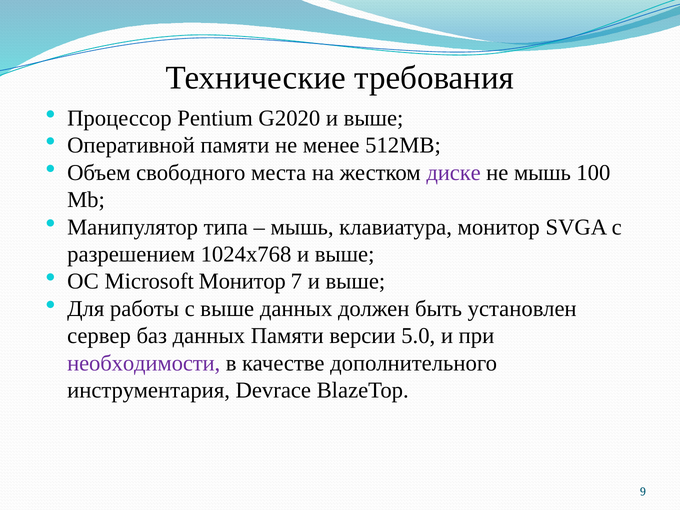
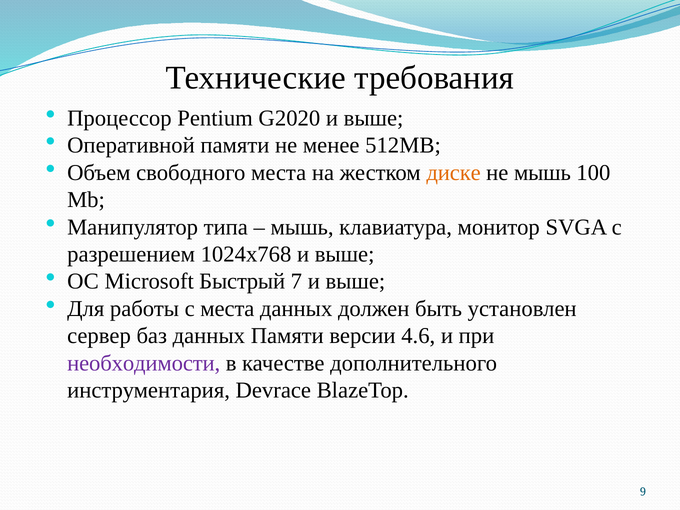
диске colour: purple -> orange (454, 173)
Microsoft Монитор: Монитор -> Быстрый (242, 281)
с выше: выше -> места (227, 309)
5.0: 5.0 -> 4.6 (418, 336)
